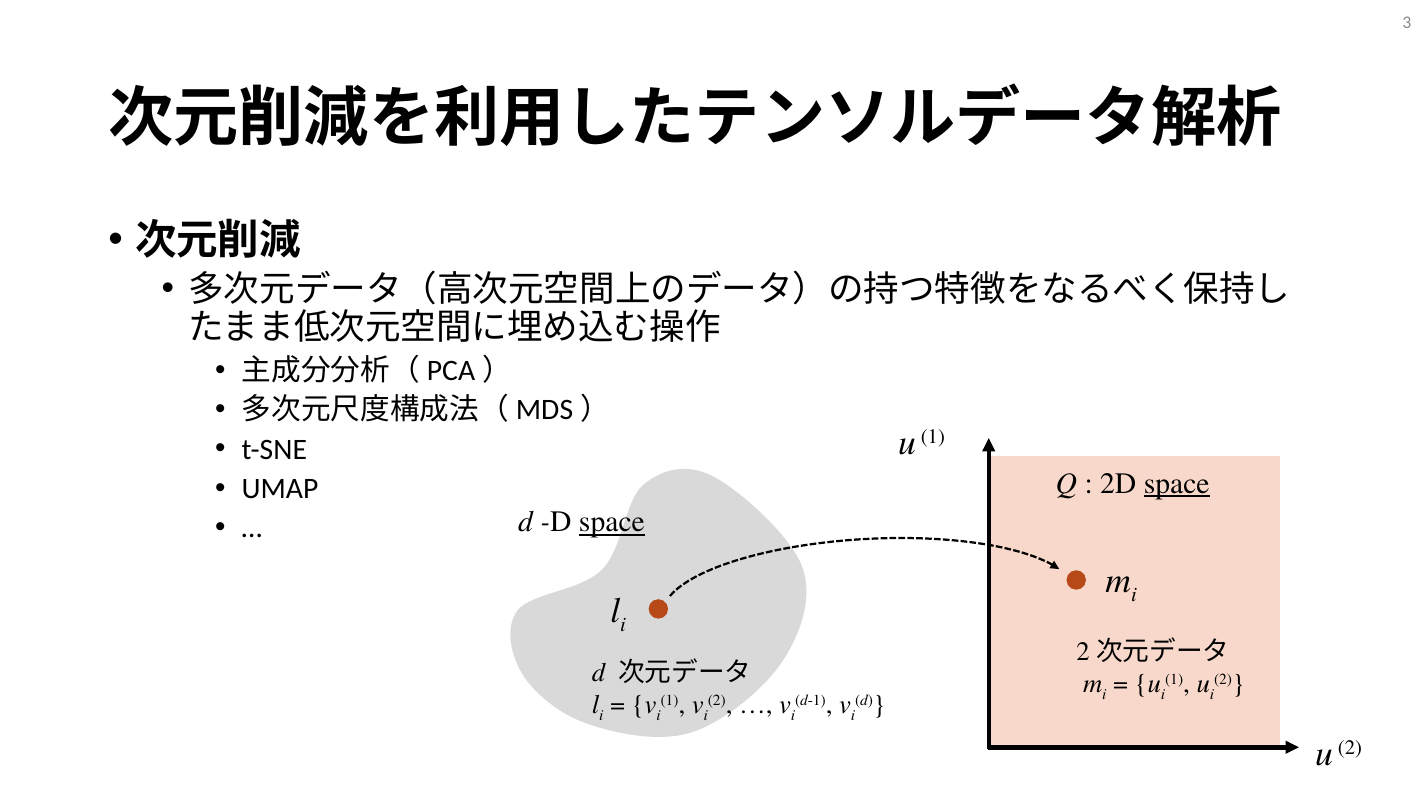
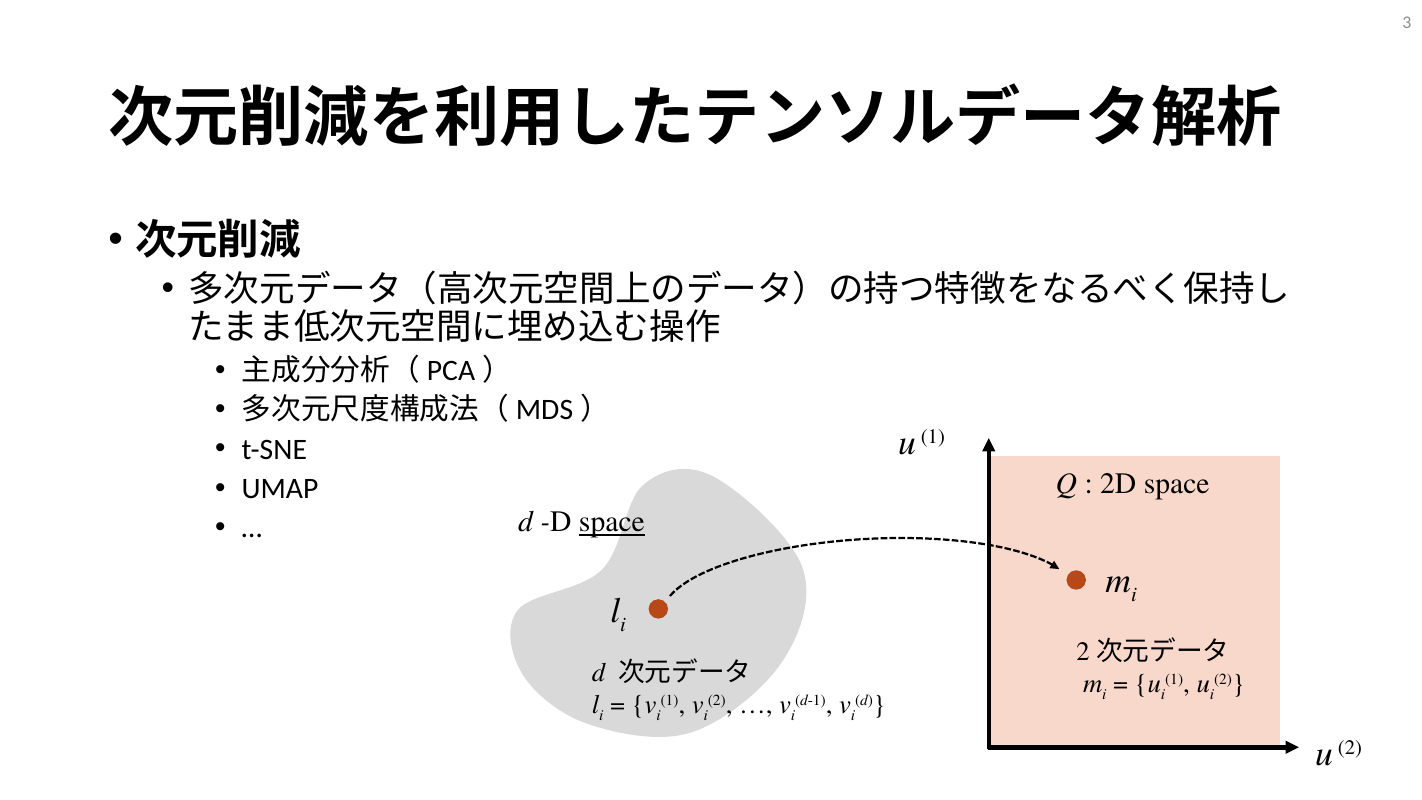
space underline: present -> none (1177, 483)
